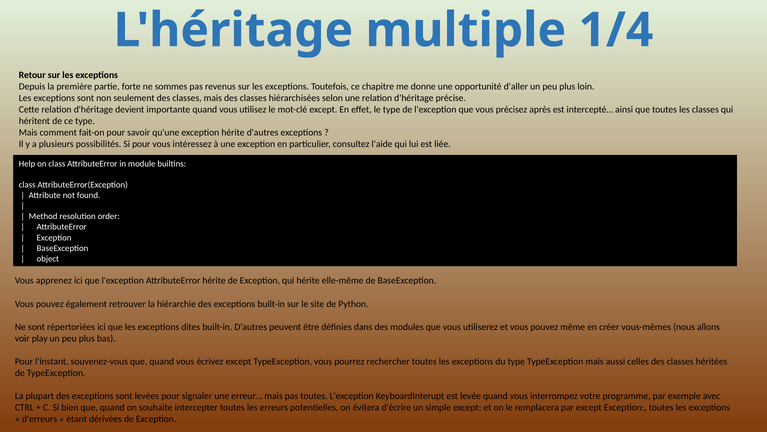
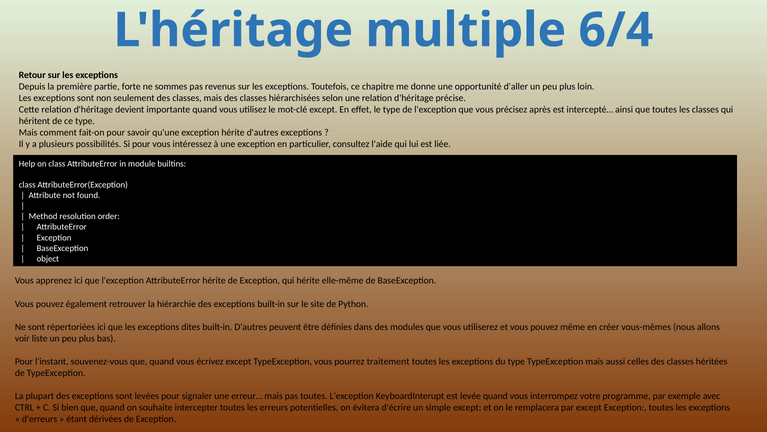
1/4: 1/4 -> 6/4 (616, 30)
play: play -> liste (40, 338)
rechercher: rechercher -> traitement (388, 361)
